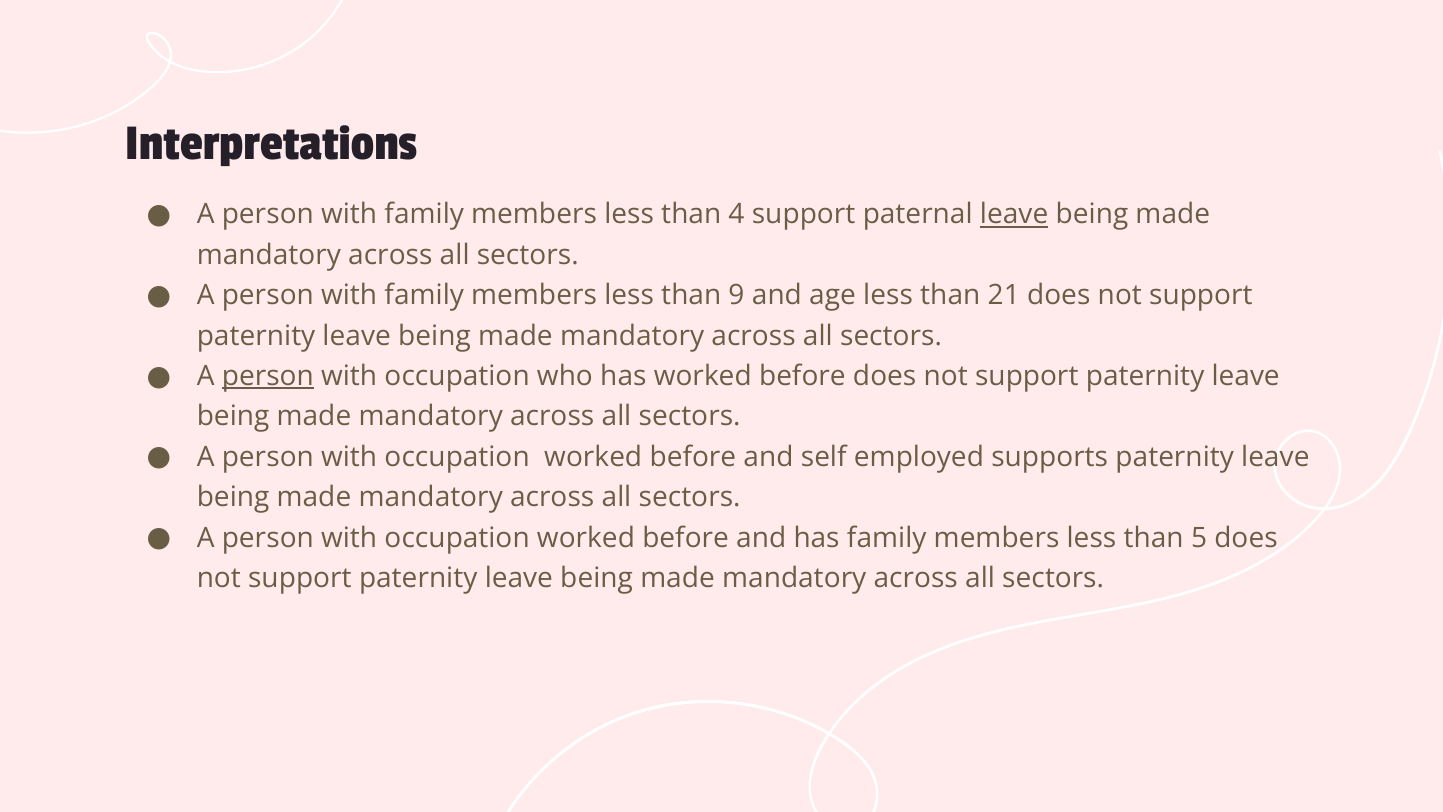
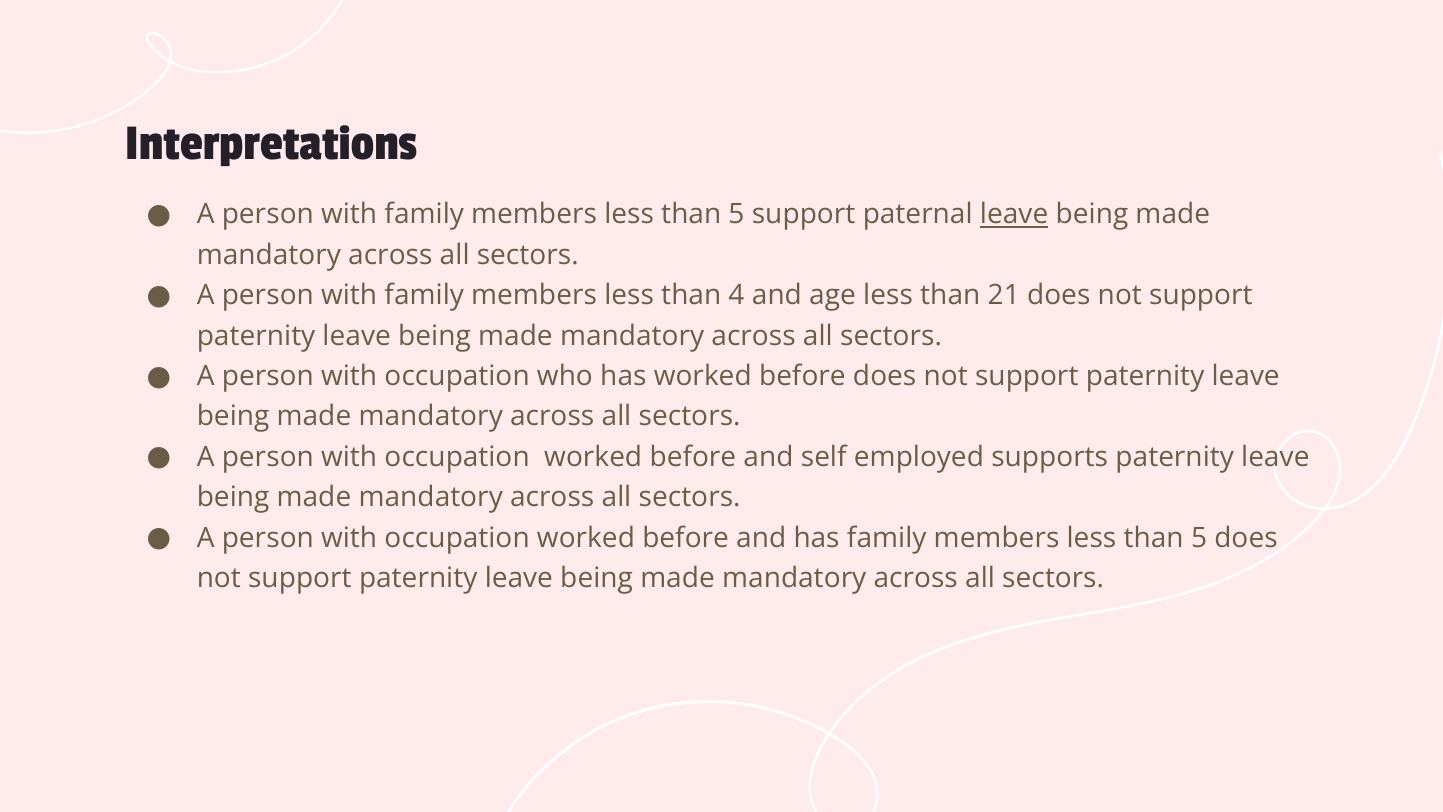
4: 4 -> 5 (736, 215)
9: 9 -> 4 (736, 295)
person underline: present -> none (268, 376)
